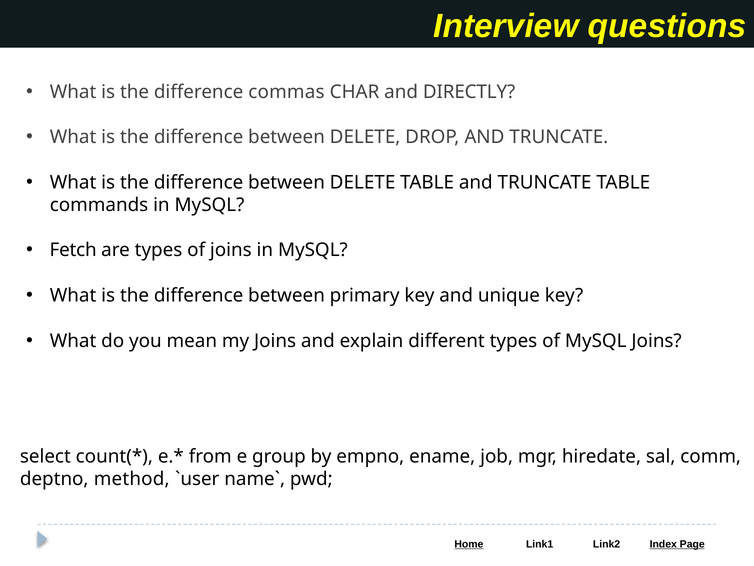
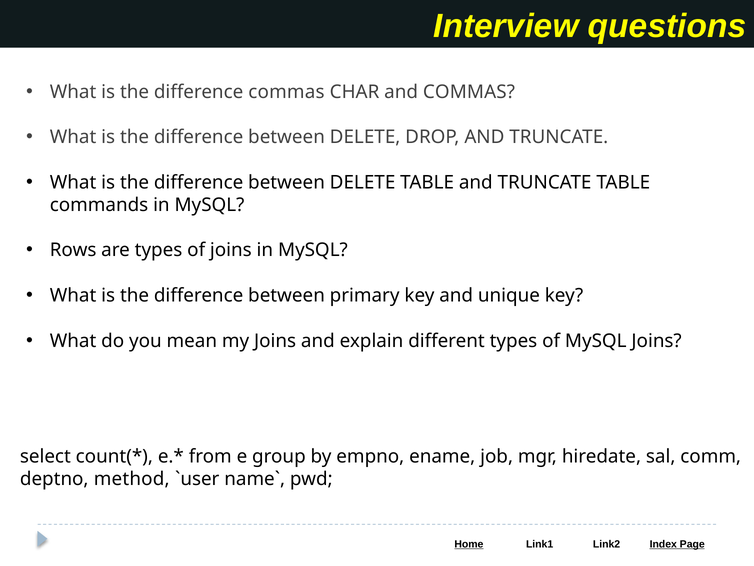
and DIRECTLY: DIRECTLY -> COMMAS (469, 92)
Fetch: Fetch -> Rows (73, 250)
